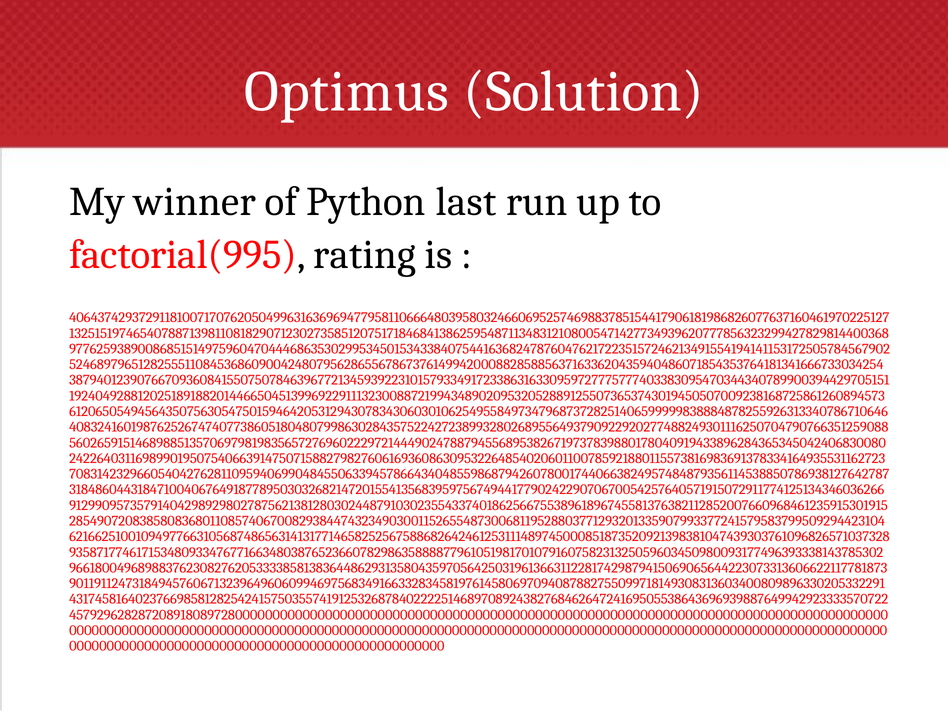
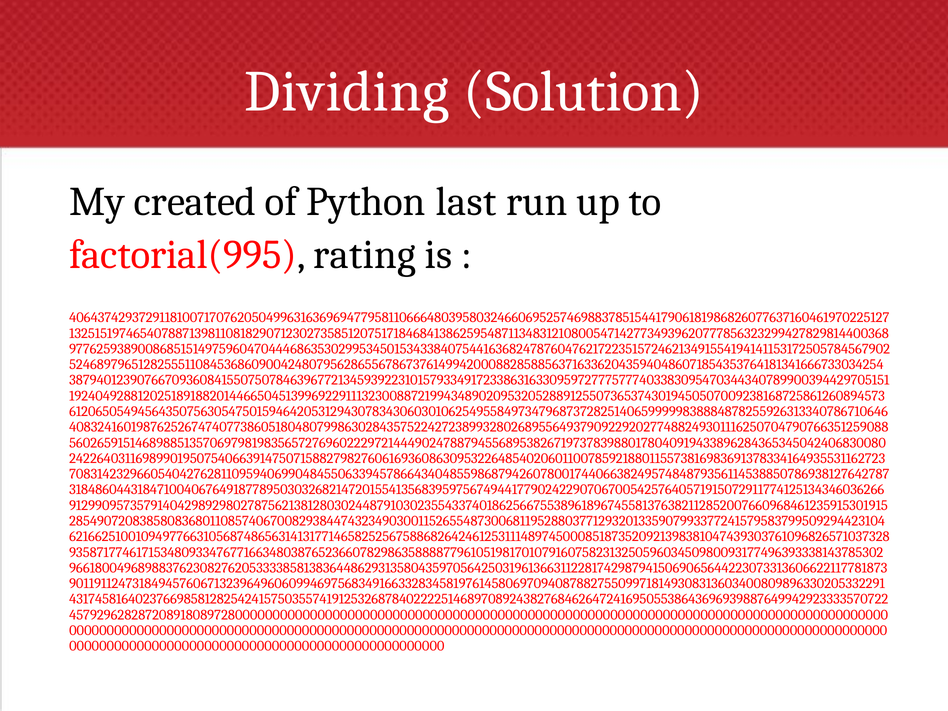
Optimus: Optimus -> Dividing (347, 92)
winner: winner -> created (195, 202)
